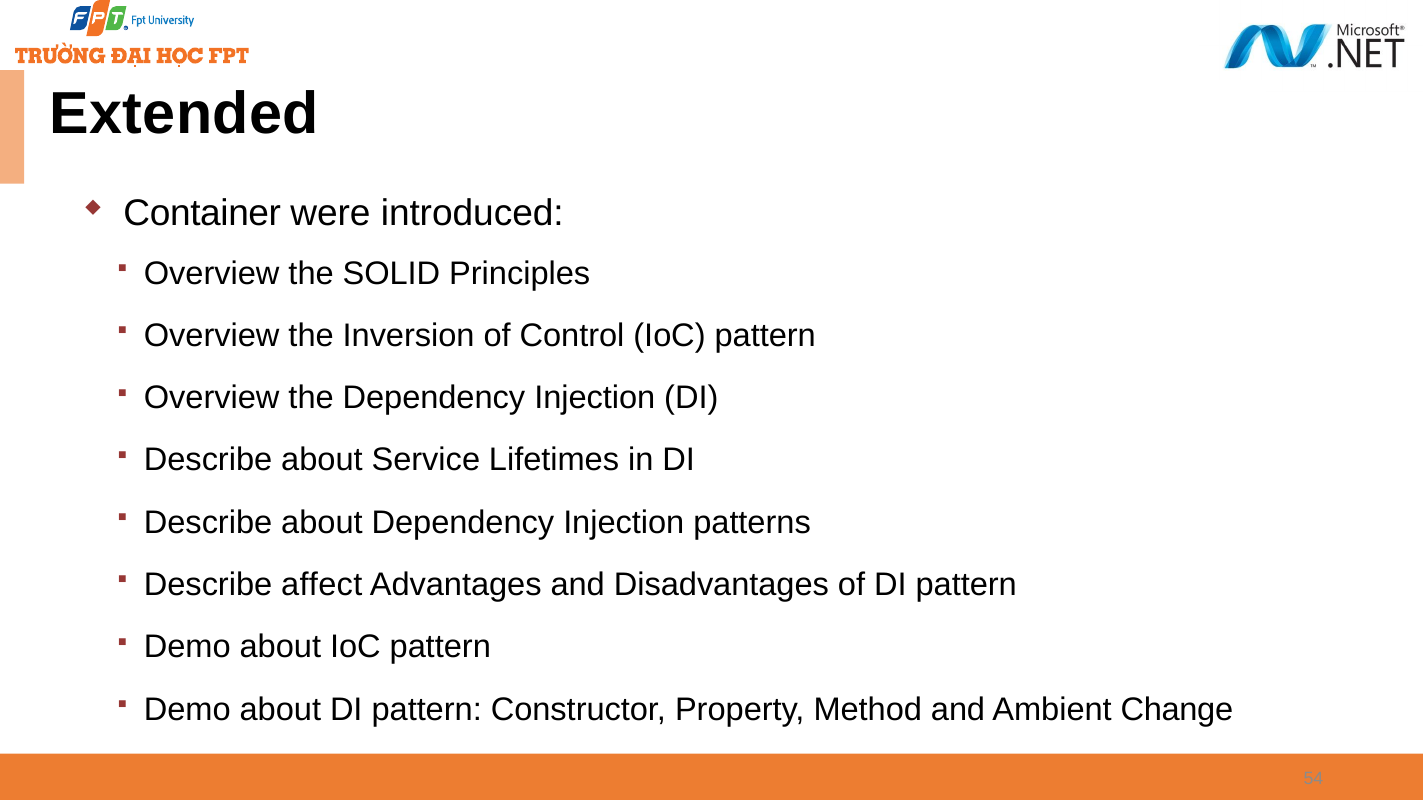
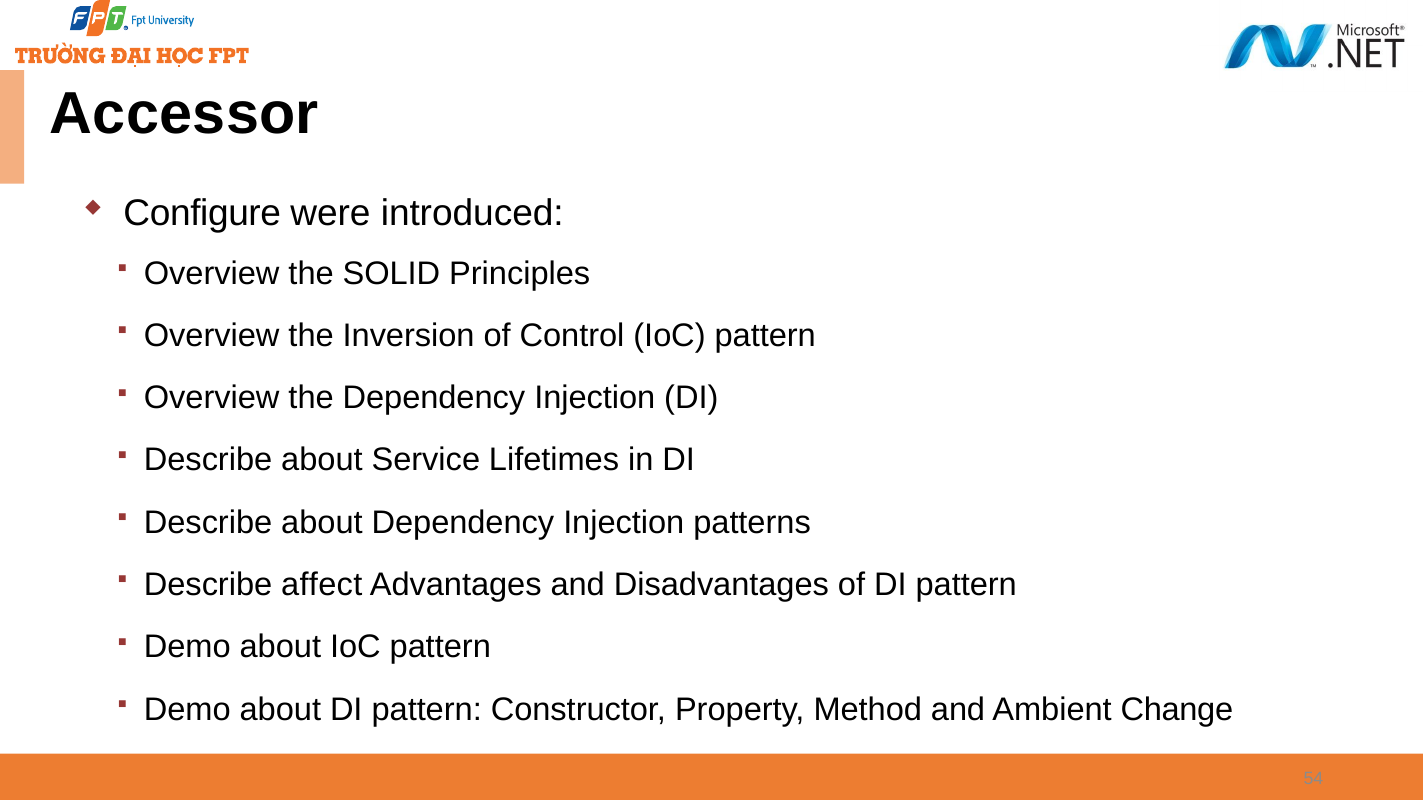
Extended: Extended -> Accessor (184, 114)
Container: Container -> Configure (202, 213)
